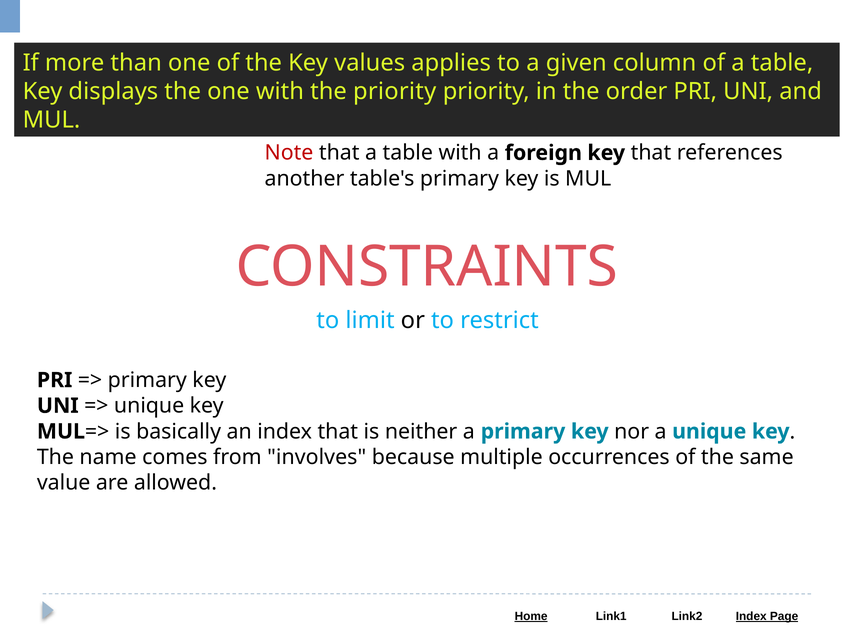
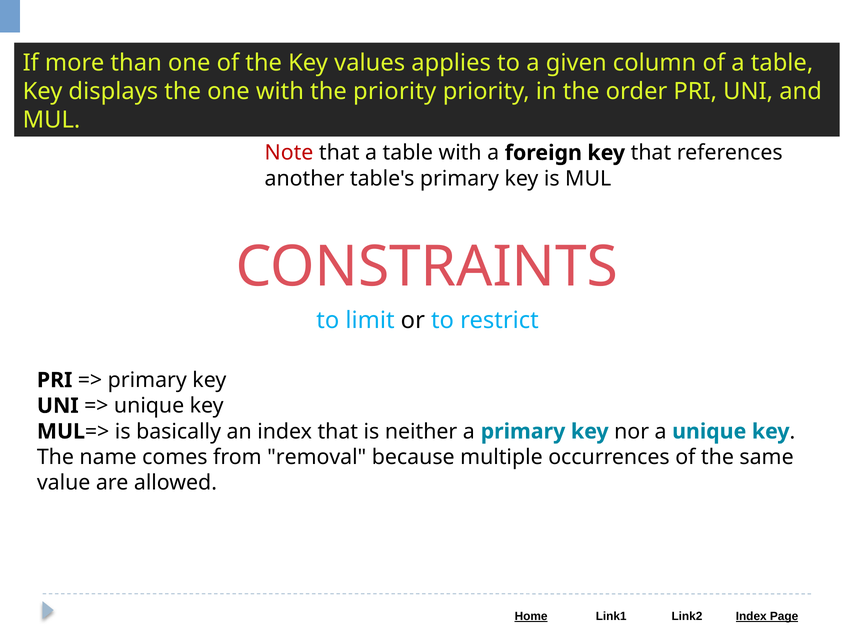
involves: involves -> removal (317, 457)
